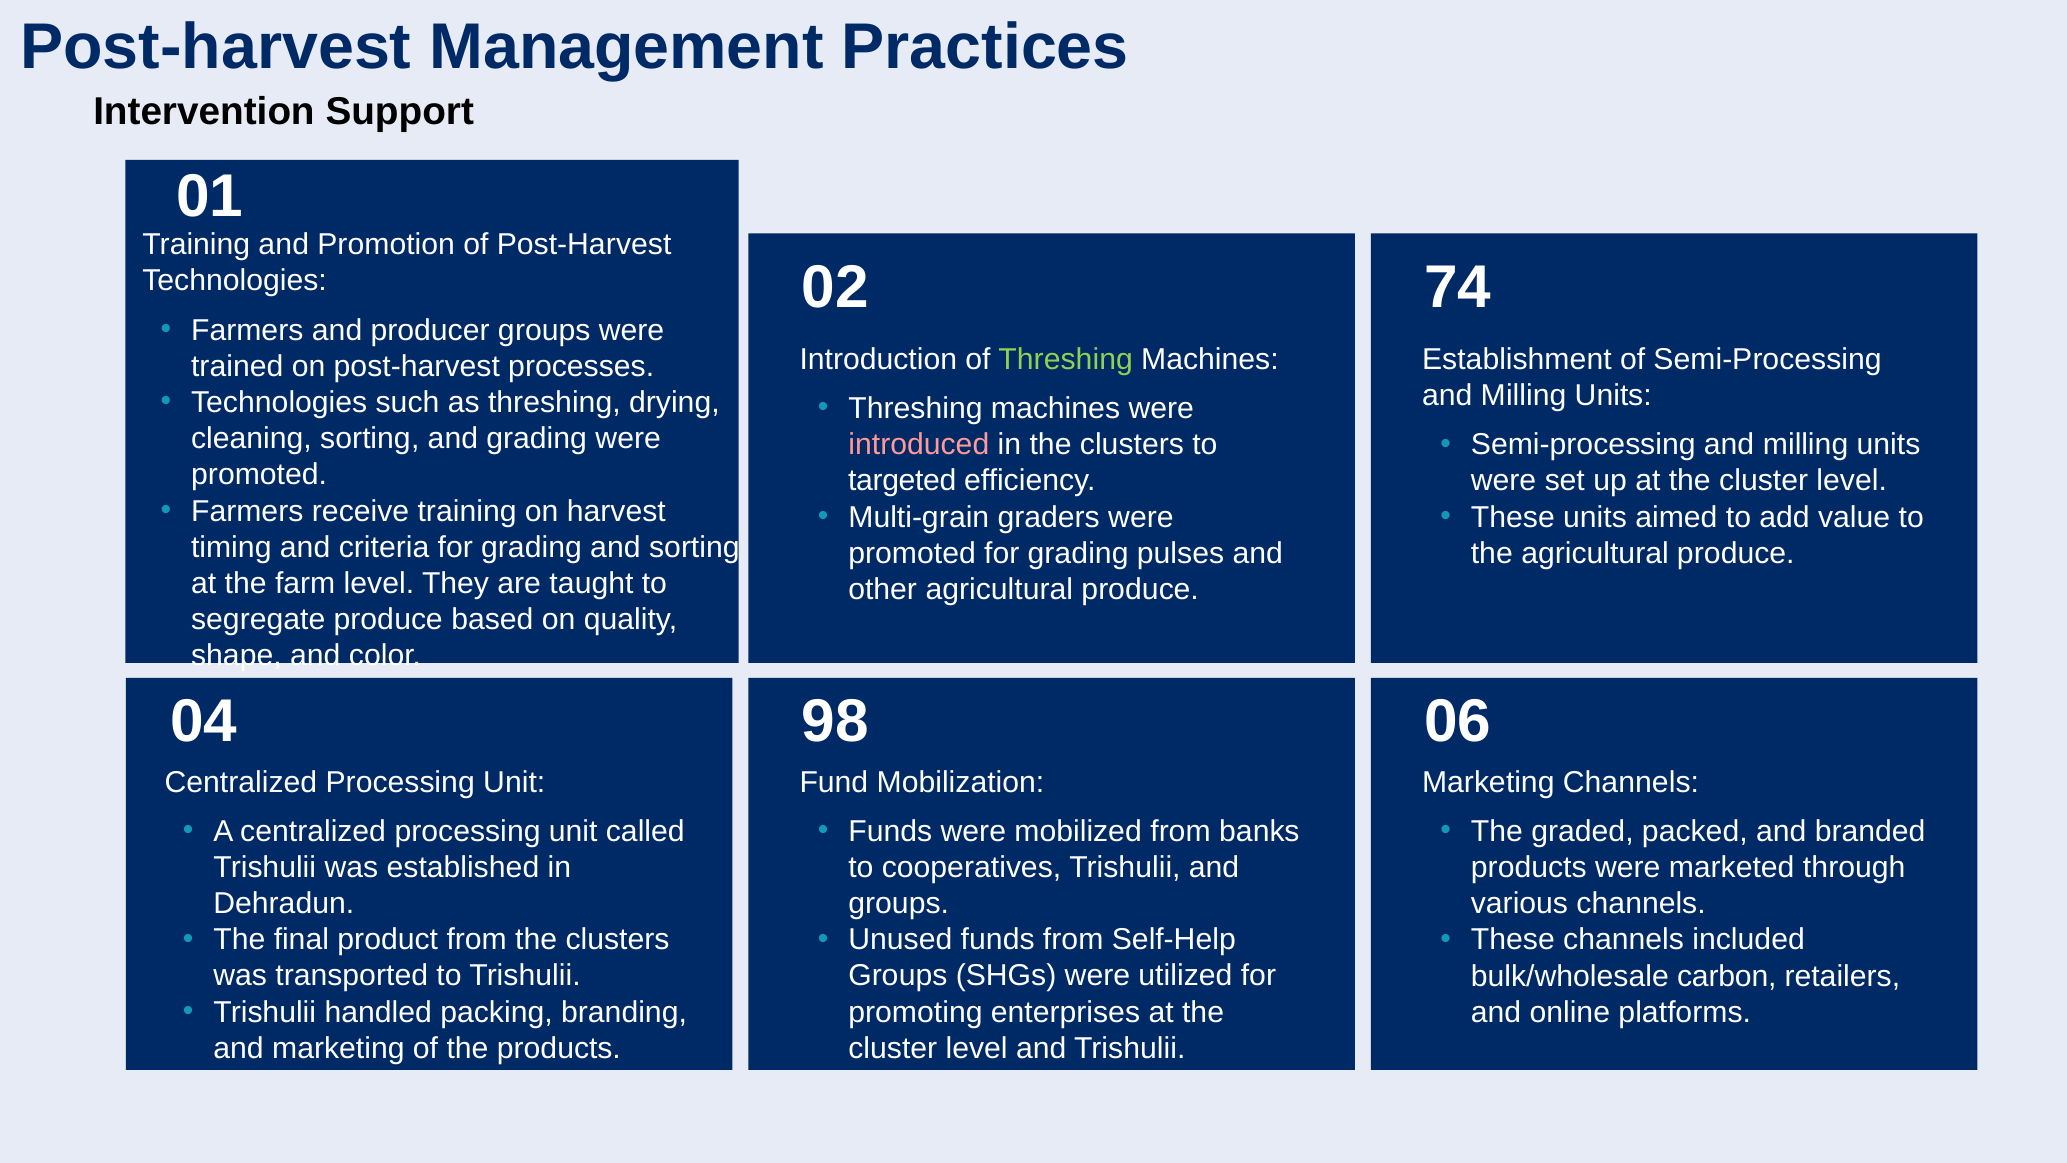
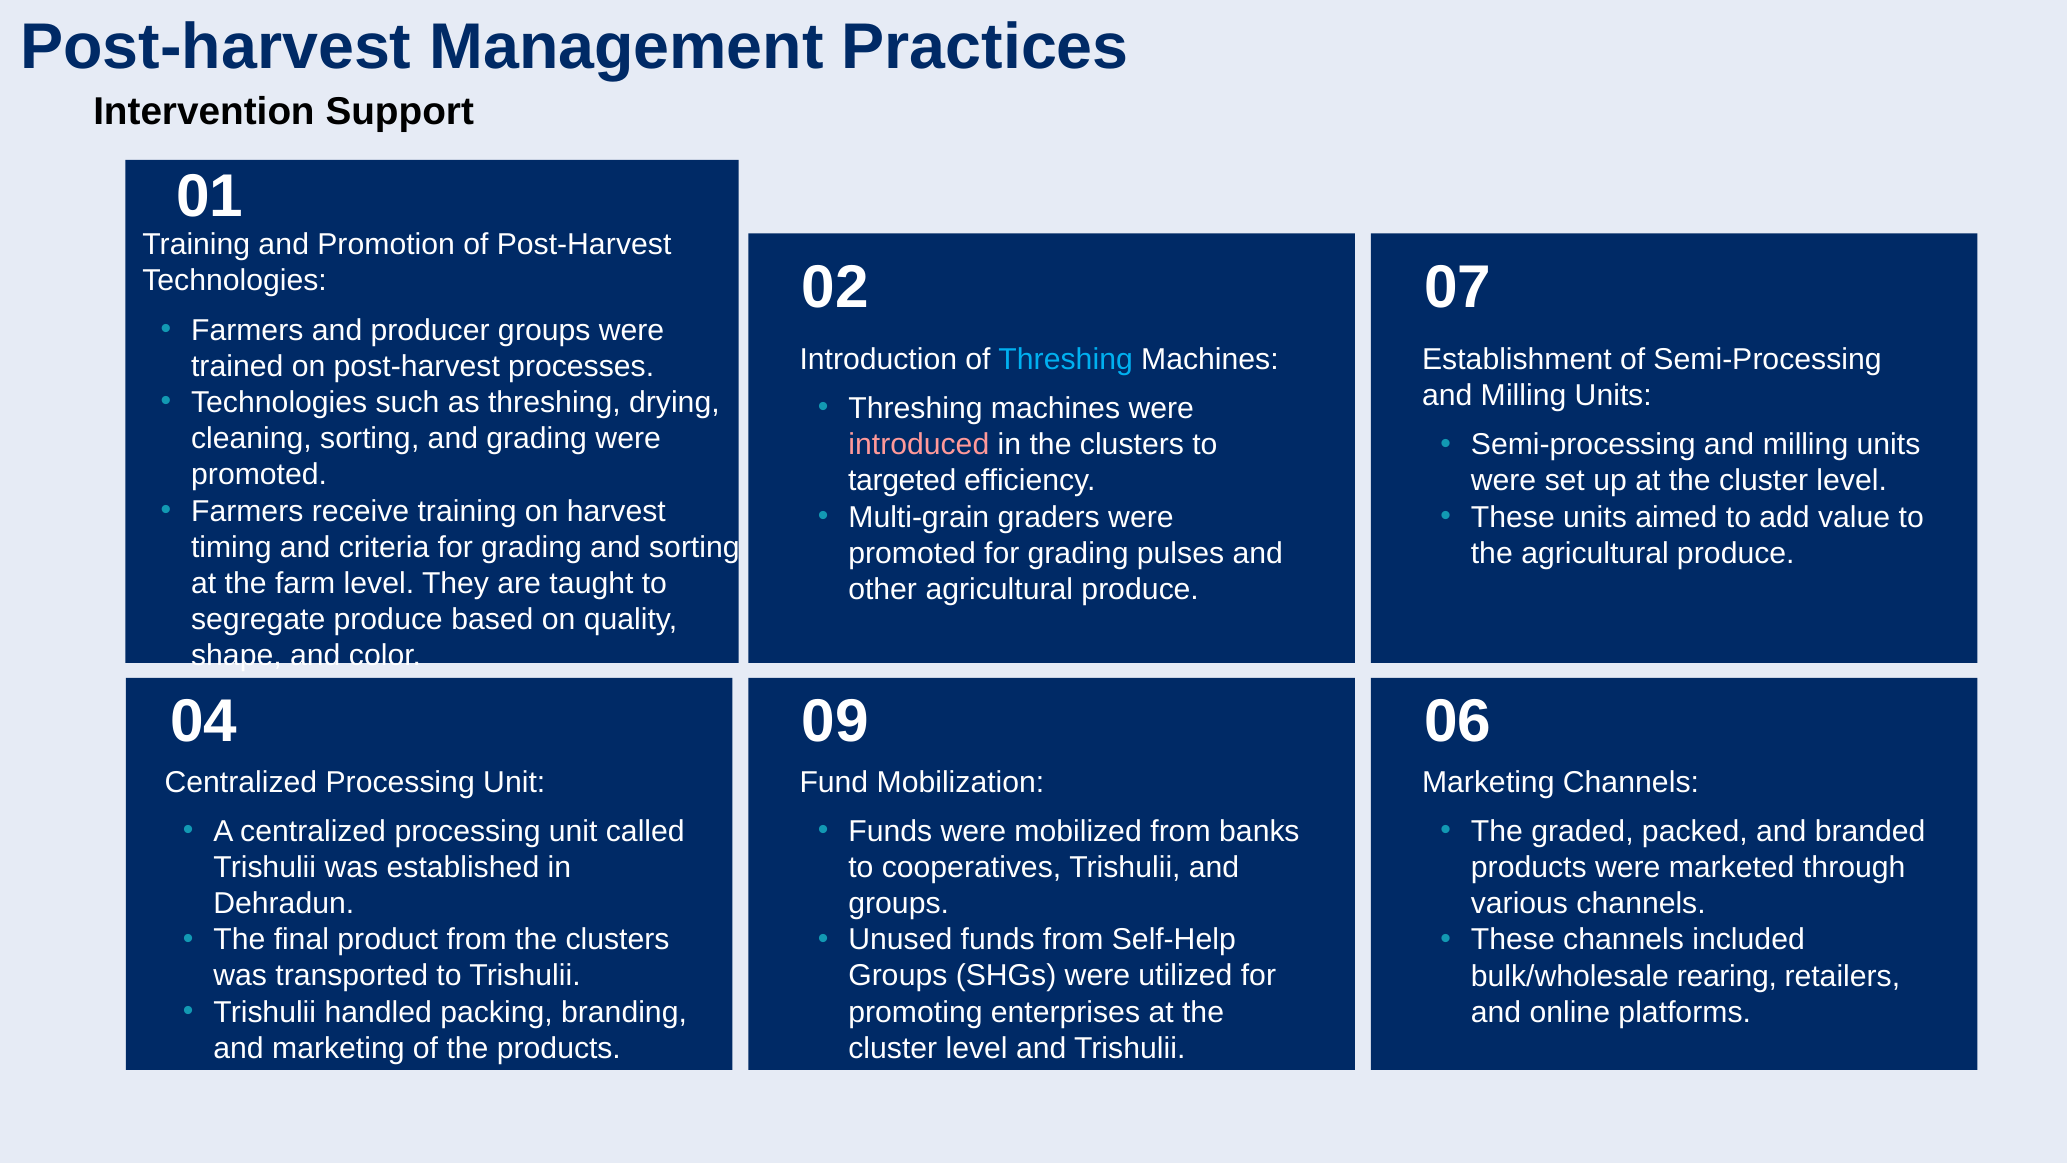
74: 74 -> 07 (1458, 288)
Threshing colour: light green -> light blue (1066, 359)
98: 98 -> 09 (835, 722)
carbon: carbon -> rearing (1727, 976)
